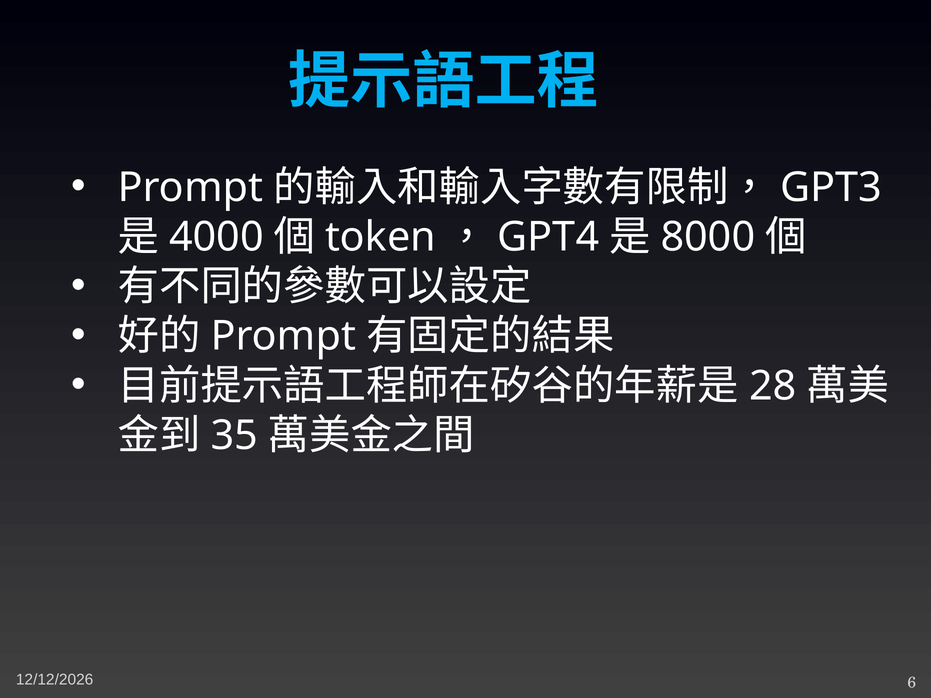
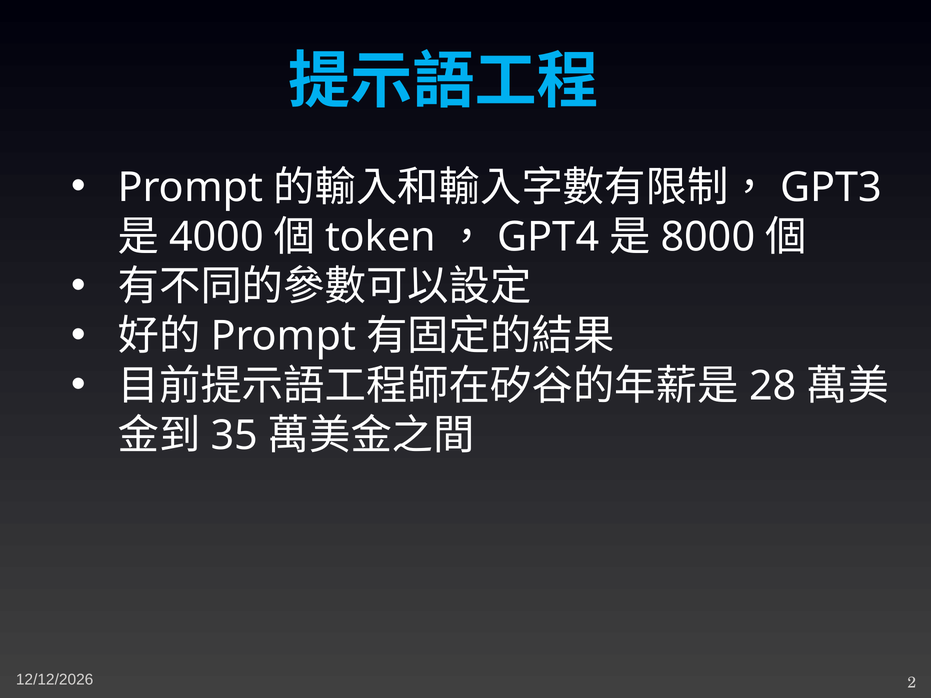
6: 6 -> 2 (912, 683)
